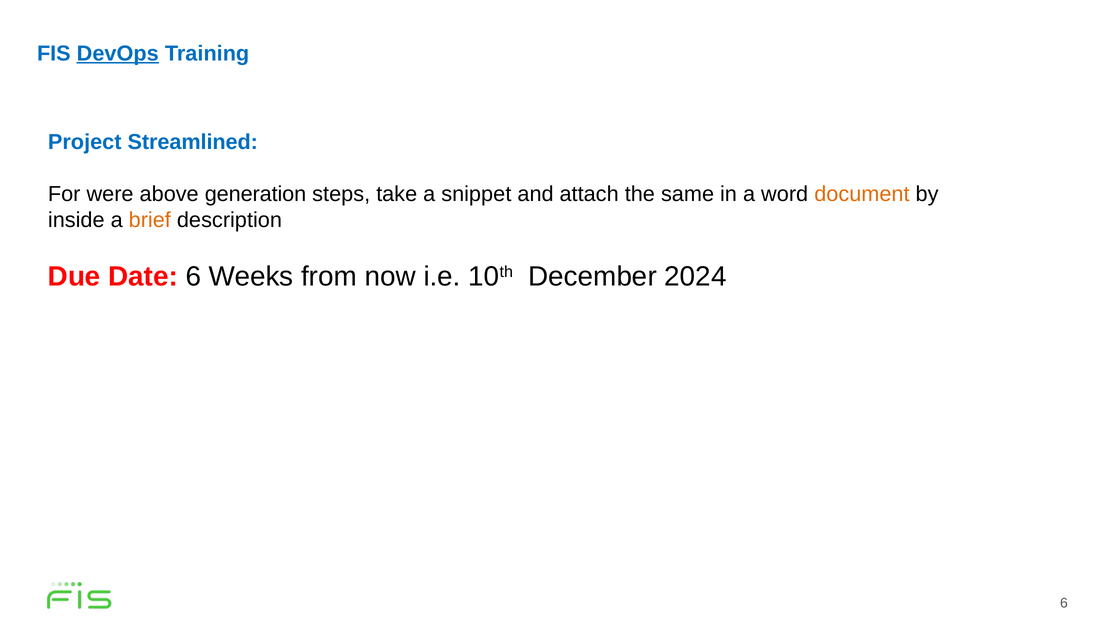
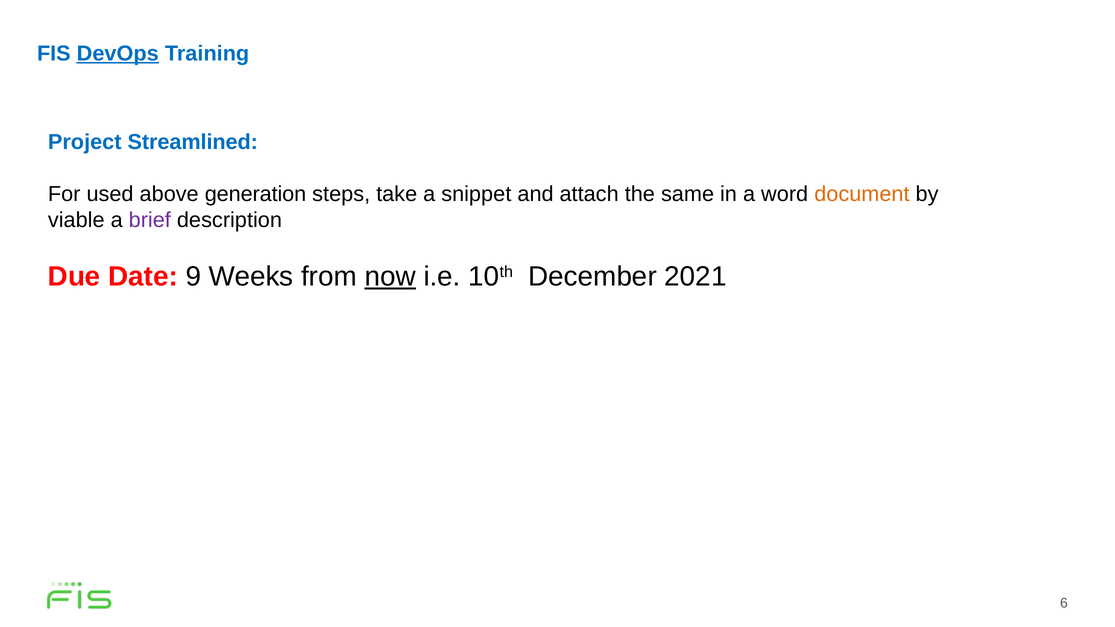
were: were -> used (110, 194)
inside: inside -> viable (76, 220)
brief colour: orange -> purple (150, 220)
Date 6: 6 -> 9 (193, 277)
now underline: none -> present (390, 277)
2024: 2024 -> 2021 (695, 277)
